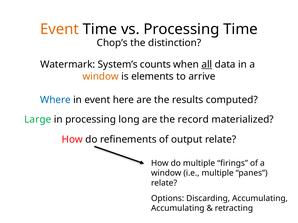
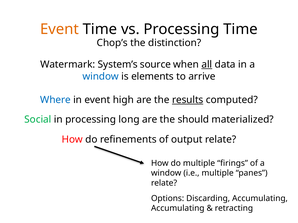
counts: counts -> source (155, 65)
window colour: orange -> blue (101, 77)
here: here -> high (123, 100)
results underline: none -> present (188, 100)
Large: Large -> Social (38, 120)
record: record -> should (193, 120)
